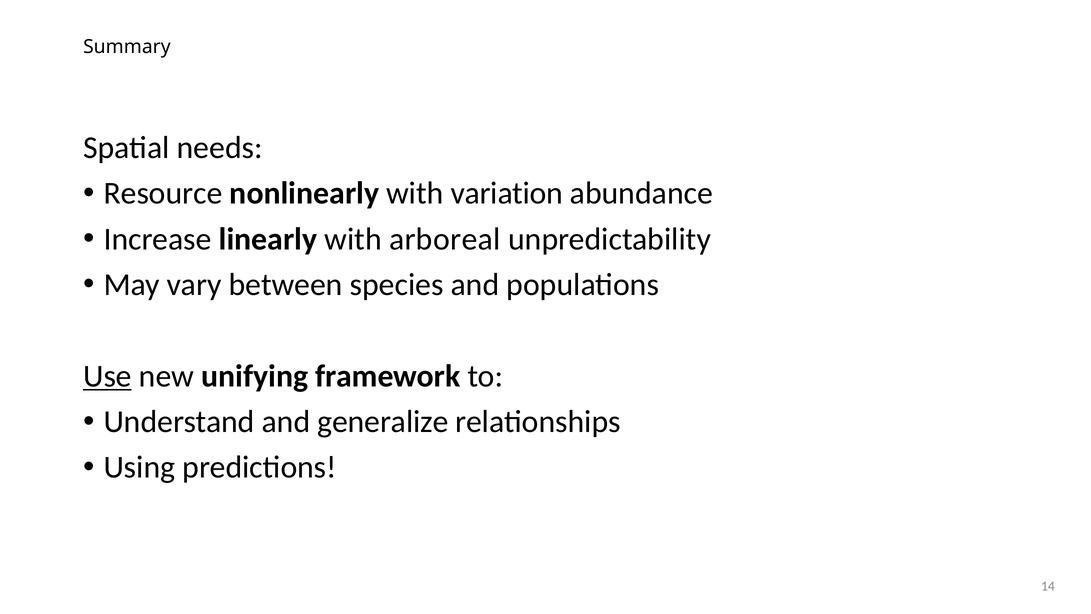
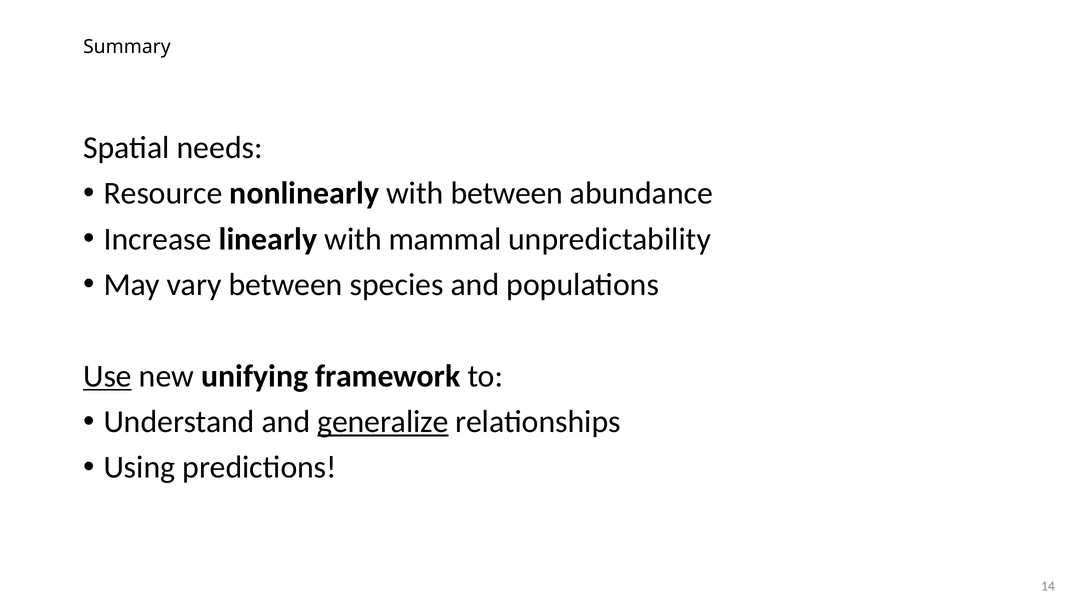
with variation: variation -> between (507, 193)
arboreal: arboreal -> mammal (445, 239)
generalize underline: none -> present (383, 422)
